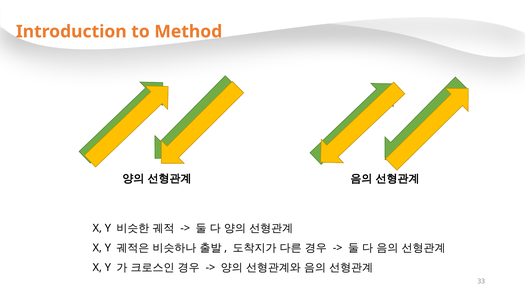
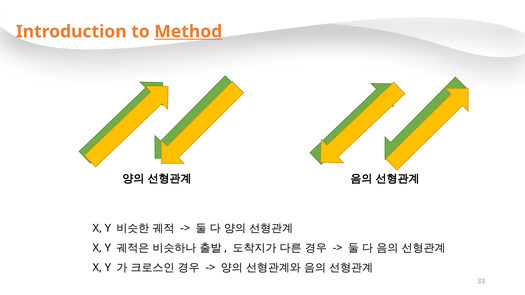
Method underline: none -> present (188, 32)
